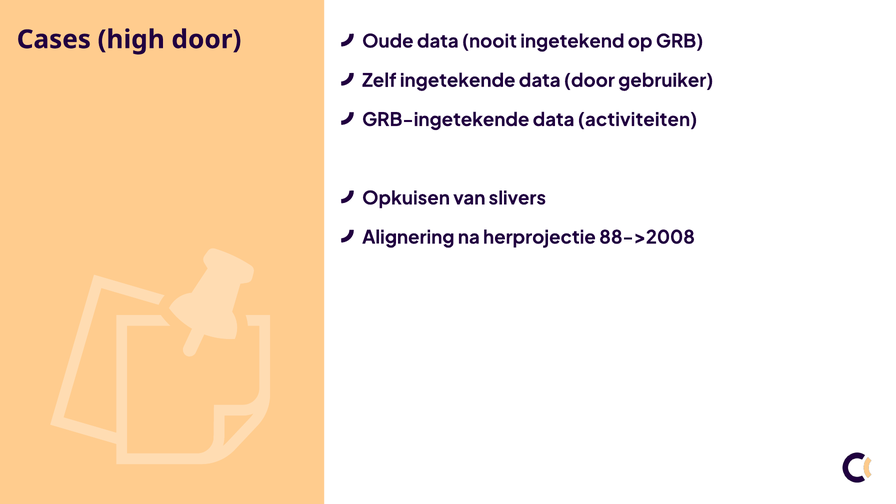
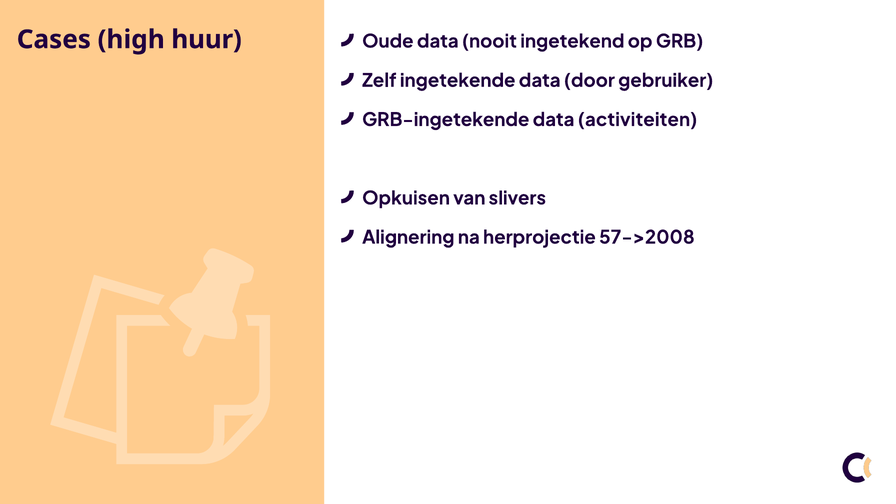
high door: door -> huur (207, 40)
88->2008: 88->2008 -> 57->2008 (647, 237)
